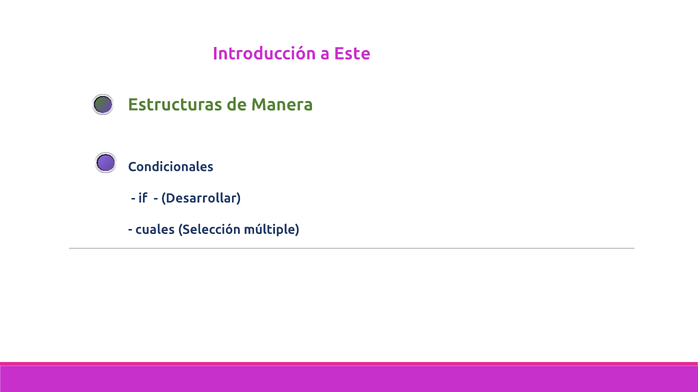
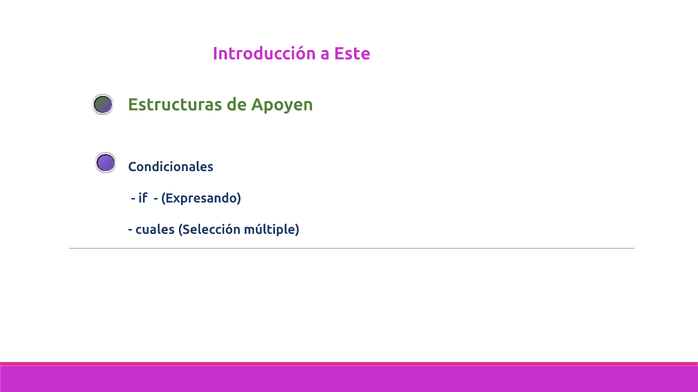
Manera: Manera -> Apoyen (282, 105)
Desarrollar: Desarrollar -> Expresando (201, 198)
